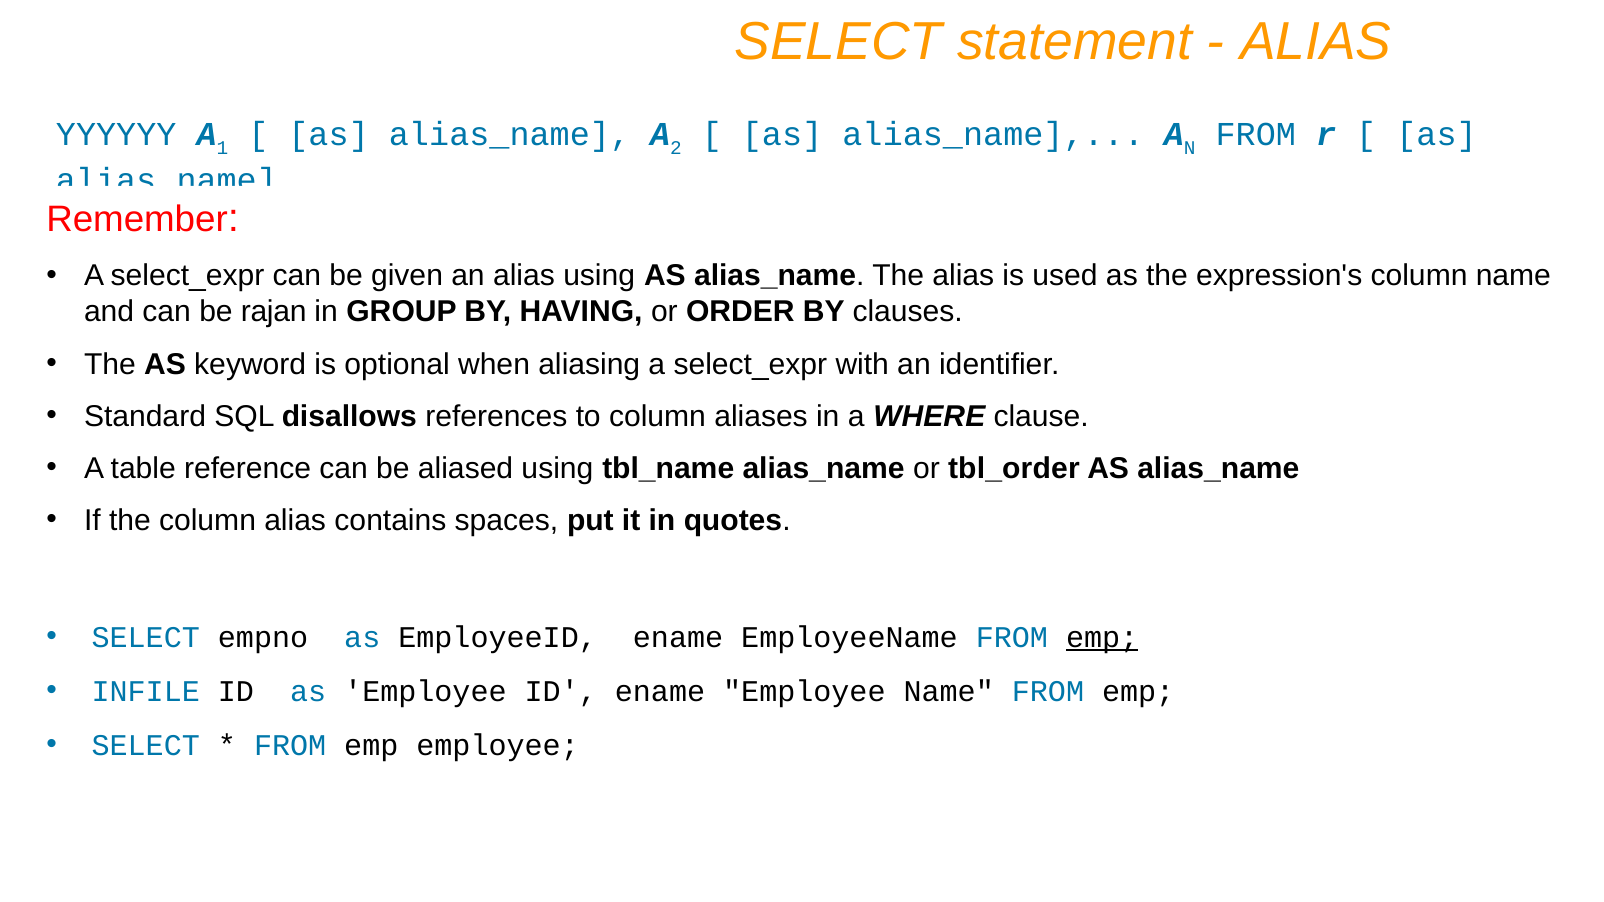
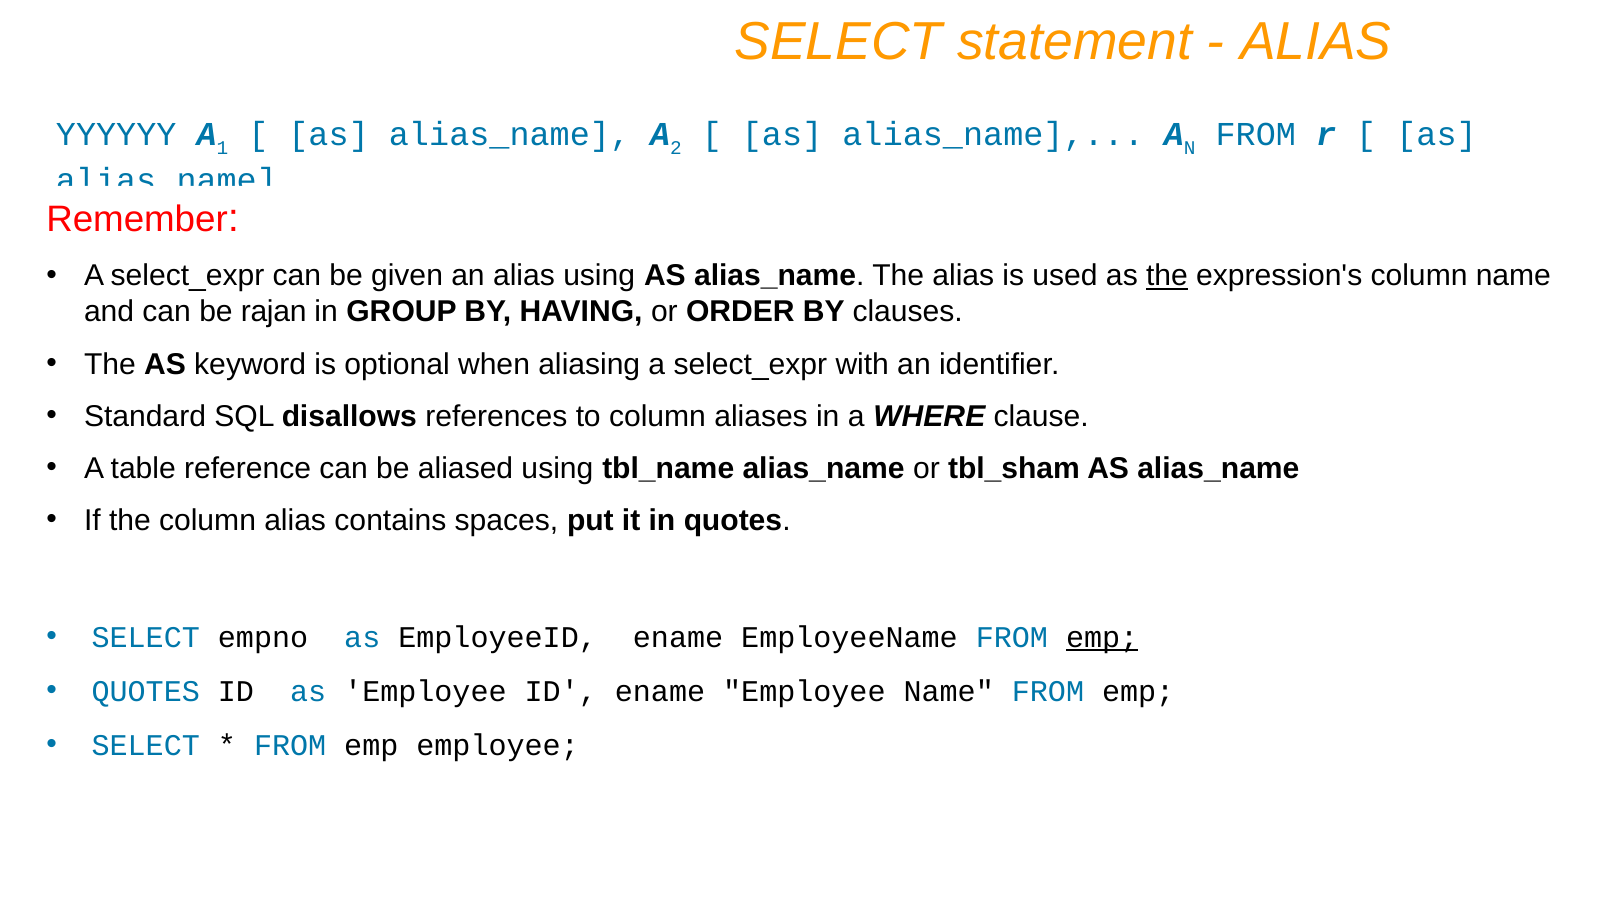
the underline: none -> present (1167, 276)
tbl_order: tbl_order -> tbl_sham (1014, 468)
INFILE: INFILE -> QUOTES (146, 691)
